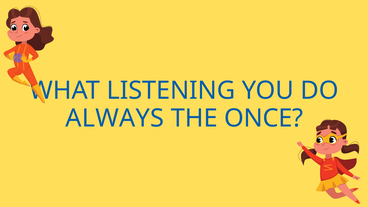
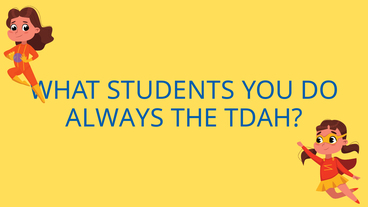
LISTENING: LISTENING -> STUDENTS (171, 91)
ONCE: ONCE -> TDAH (263, 118)
